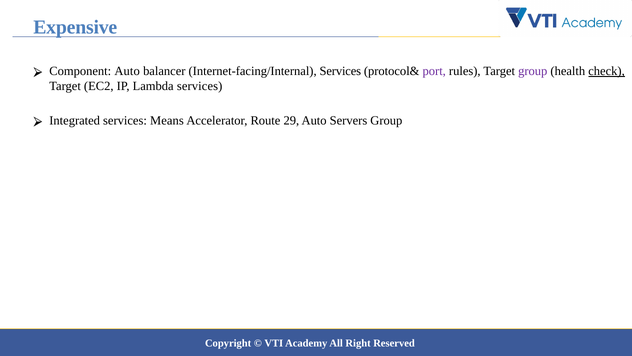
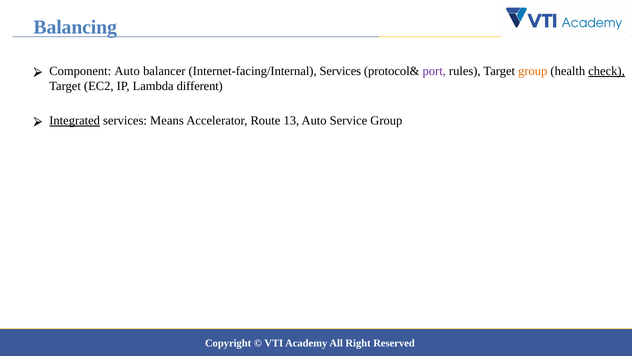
Expensive: Expensive -> Balancing (75, 27)
group colour: purple -> orange (533, 71)
Lambda services: services -> different (200, 86)
Integrated underline: none -> present (75, 120)
29: 29 -> 13 (291, 120)
Servers: Servers -> Service (348, 120)
